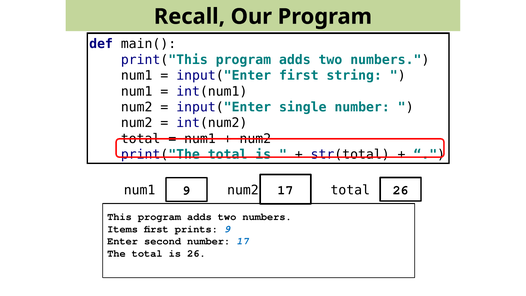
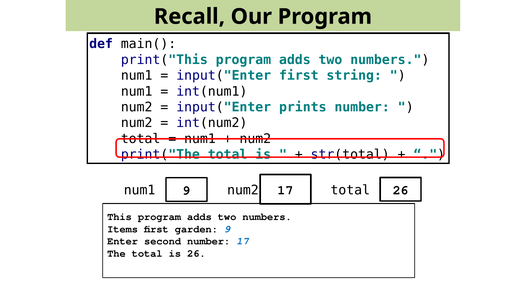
single: single -> prints (303, 107)
prints: prints -> garden (196, 229)
